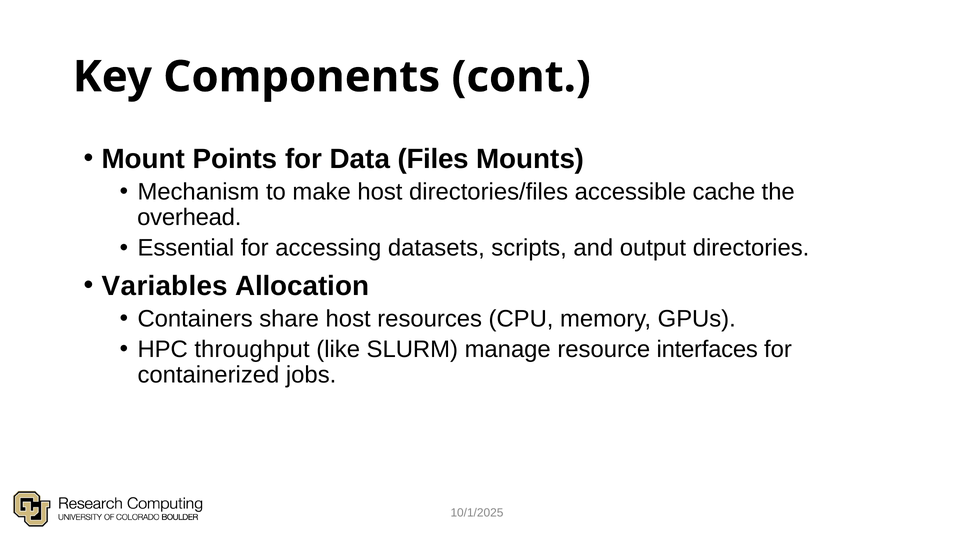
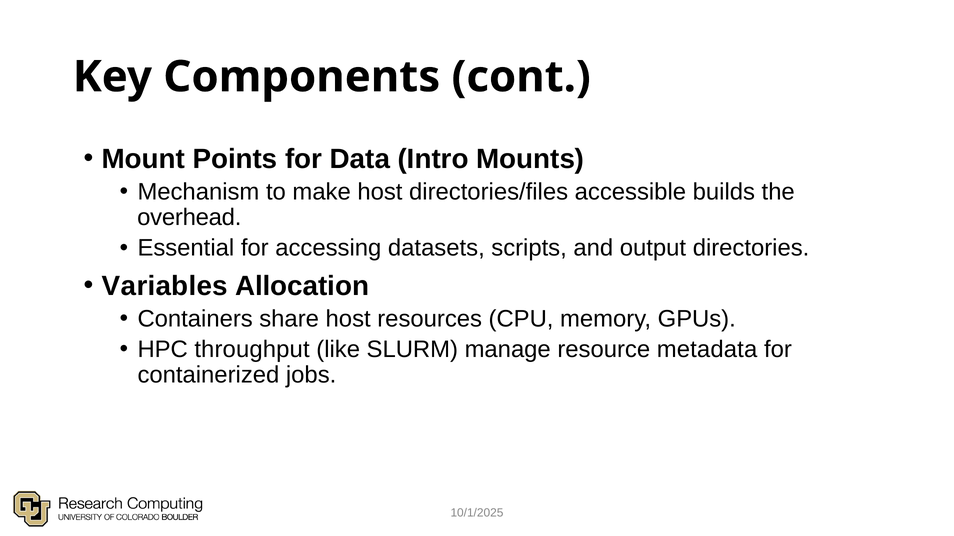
Files: Files -> Intro (433, 159)
cache: cache -> builds (724, 192)
interfaces: interfaces -> metadata (707, 350)
